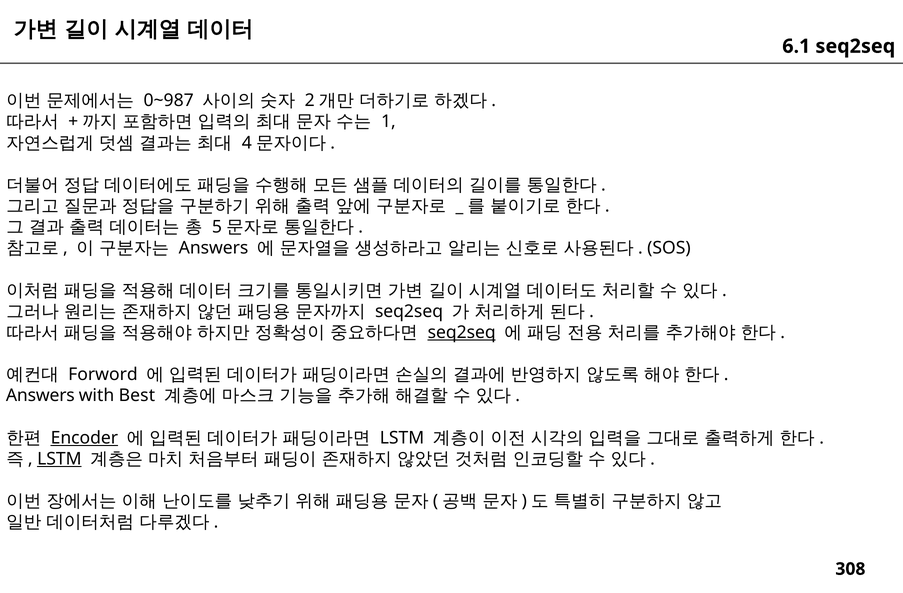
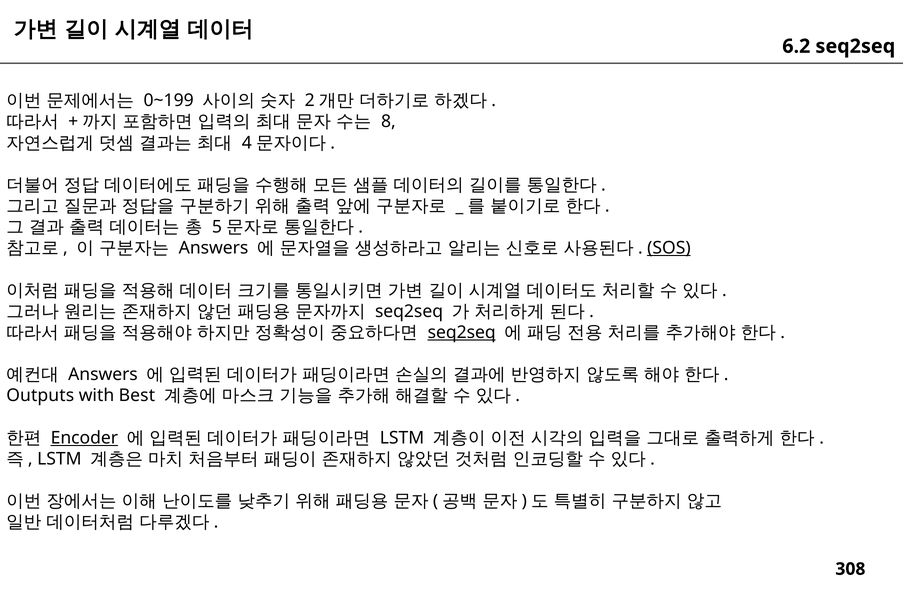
6.1: 6.1 -> 6.2 (796, 46)
0~987: 0~987 -> 0~199 (169, 101)
1: 1 -> 8 (388, 122)
SOS underline: none -> present (669, 248)
Forword: Forword -> Answers (103, 375)
Answers: Answers -> Outputs (40, 396)
LSTM underline: present -> none (59, 459)
